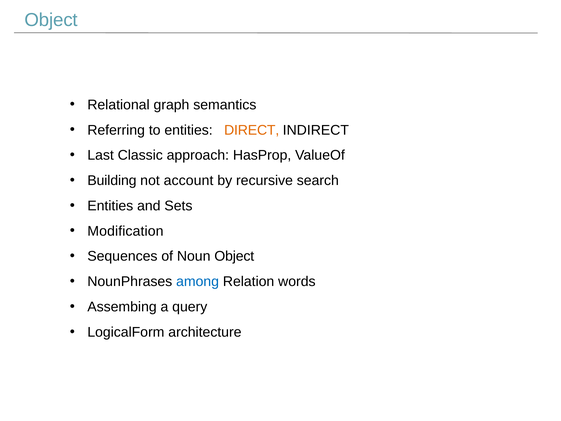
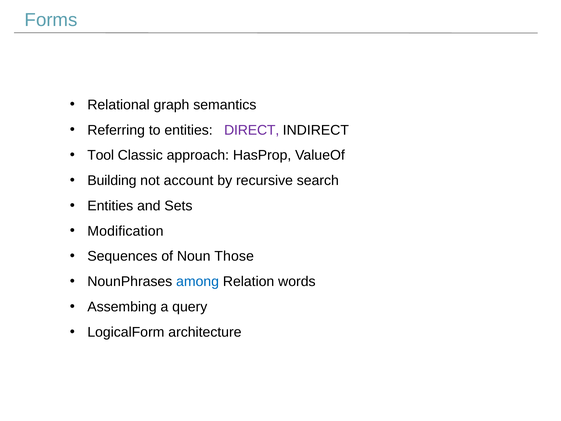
Object: Object -> Forms (51, 20)
DIRECT colour: orange -> purple (252, 130)
Last: Last -> Tool (101, 155)
Noun Object: Object -> Those (234, 256)
